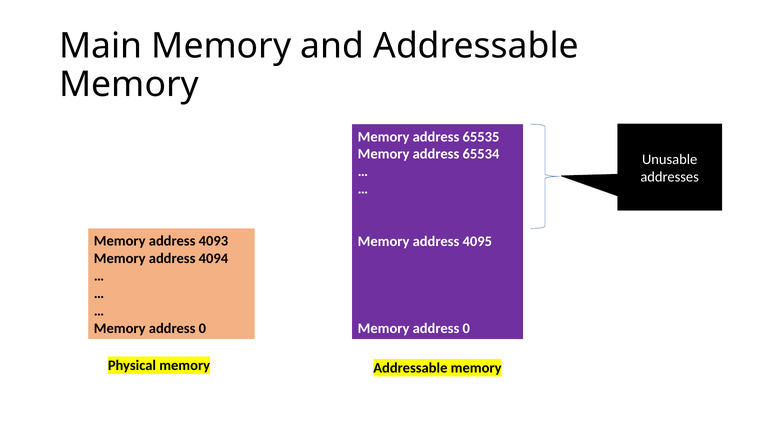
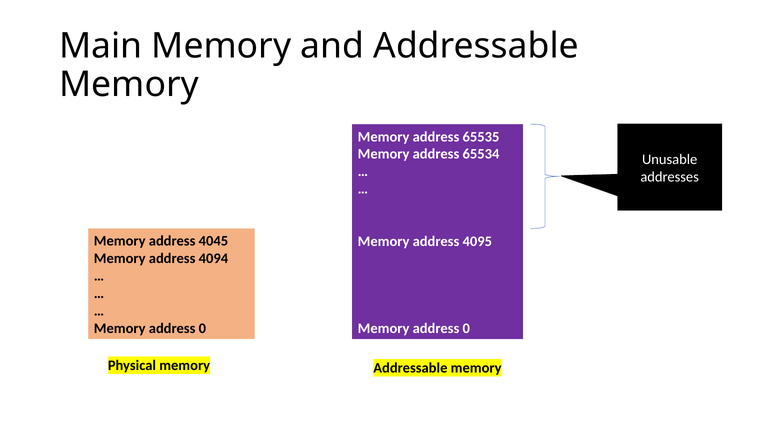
4093: 4093 -> 4045 (213, 241)
